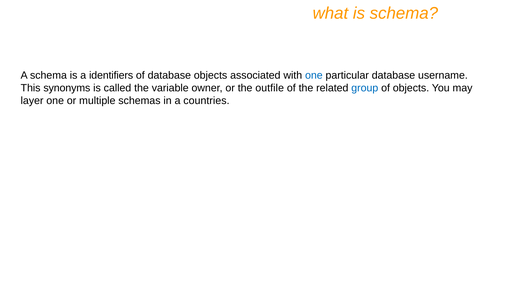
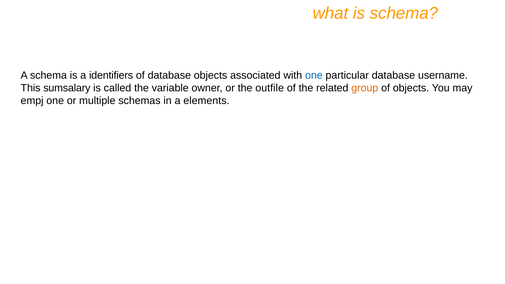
synonyms: synonyms -> sumsalary (67, 88)
group colour: blue -> orange (365, 88)
layer: layer -> empj (32, 101)
countries: countries -> elements (206, 101)
